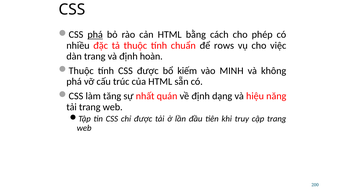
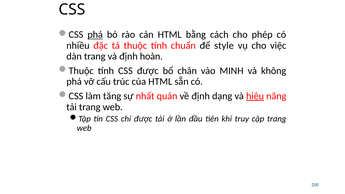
rows: rows -> style (224, 46)
kiếm: kiếm -> chân (187, 71)
hiệu underline: none -> present (255, 96)
